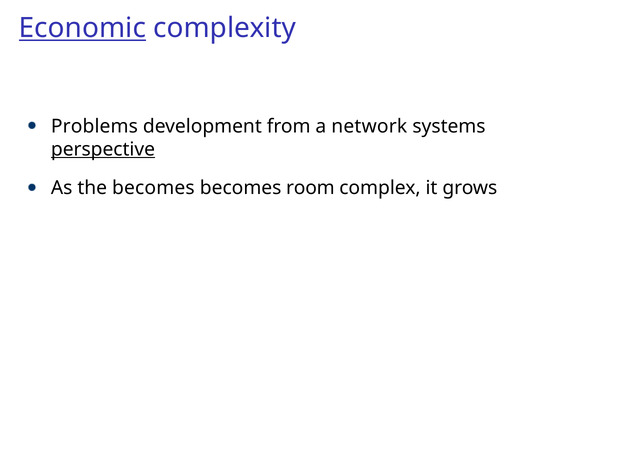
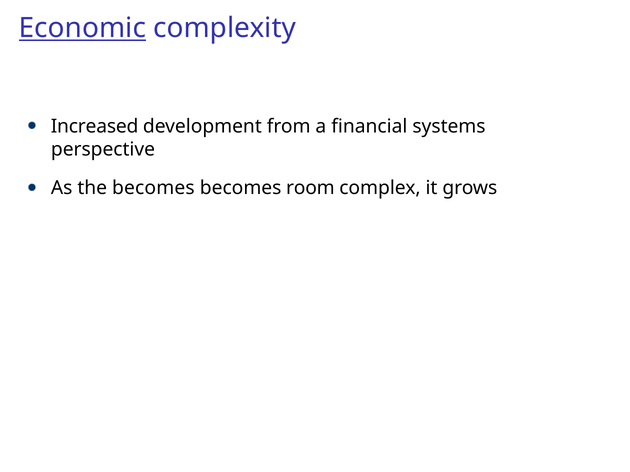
Problems: Problems -> Increased (95, 126)
network: network -> financial (369, 126)
perspective underline: present -> none (103, 149)
